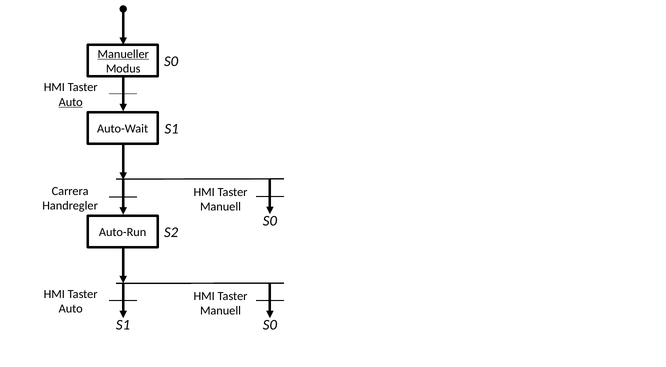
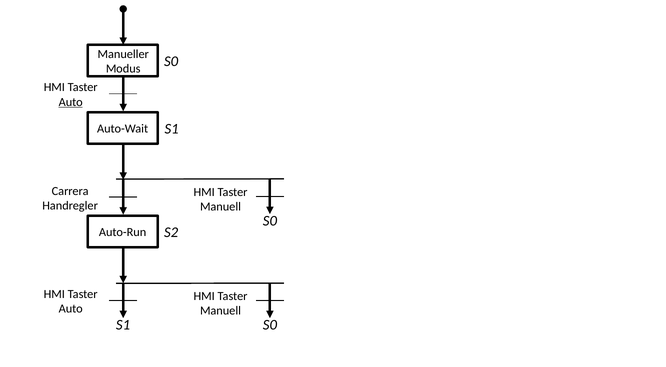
Manueller underline: present -> none (123, 54)
